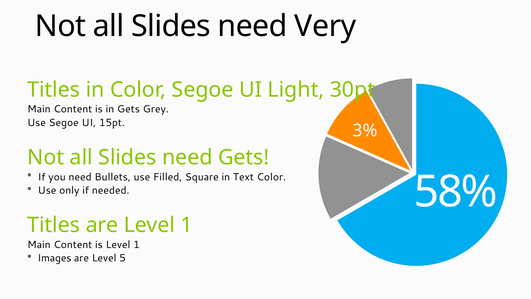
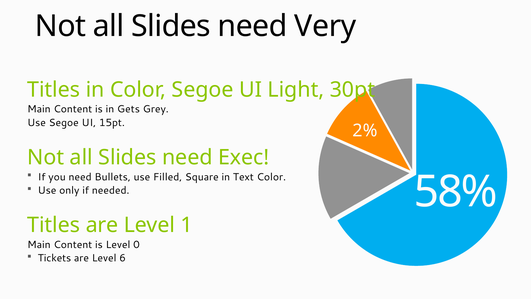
3%: 3% -> 2% (365, 130)
need Gets: Gets -> Exec (244, 157)
is Level 1: 1 -> 0 (136, 244)
Images: Images -> Tickets (54, 258)
5: 5 -> 6 (123, 258)
